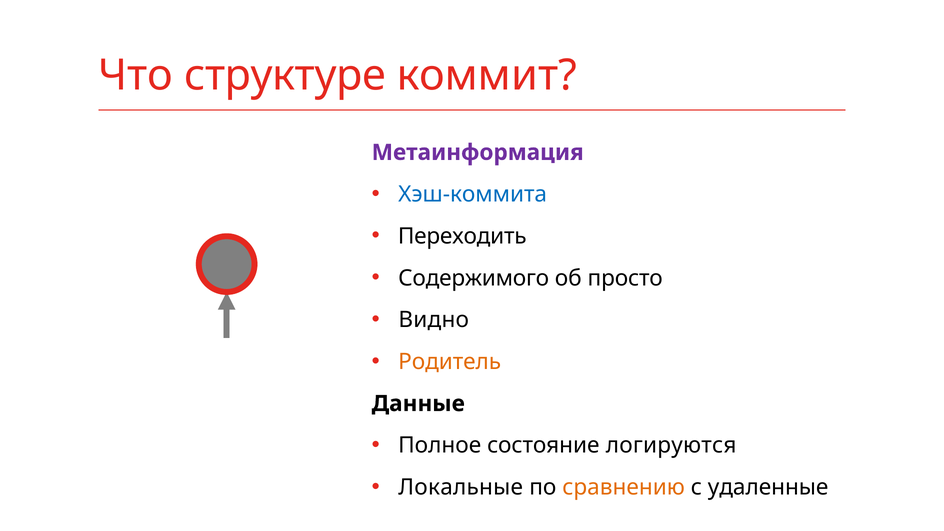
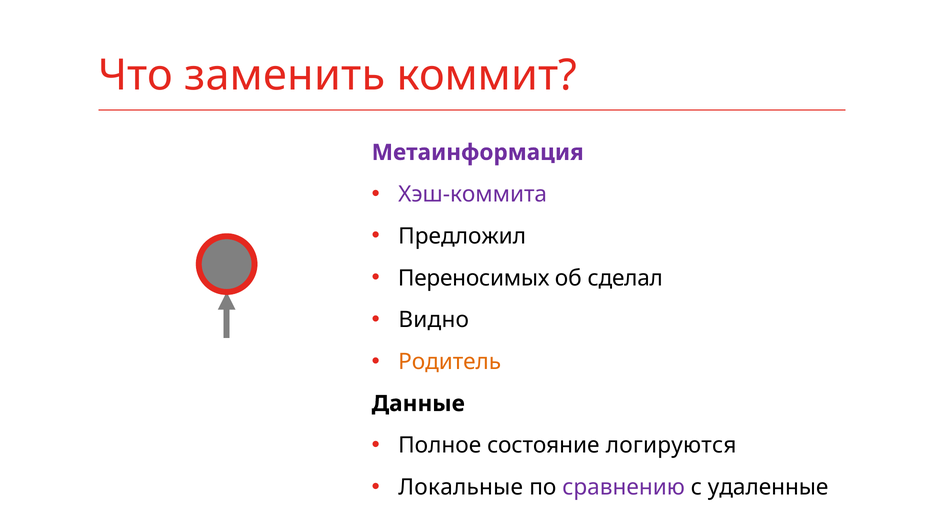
структуре: структуре -> заменить (285, 75)
Хэш-коммита colour: blue -> purple (473, 194)
Переходить: Переходить -> Предложил (462, 236)
Содержимого: Содержимого -> Переносимых (474, 278)
просто: просто -> сделал (625, 278)
сравнению colour: orange -> purple (624, 487)
